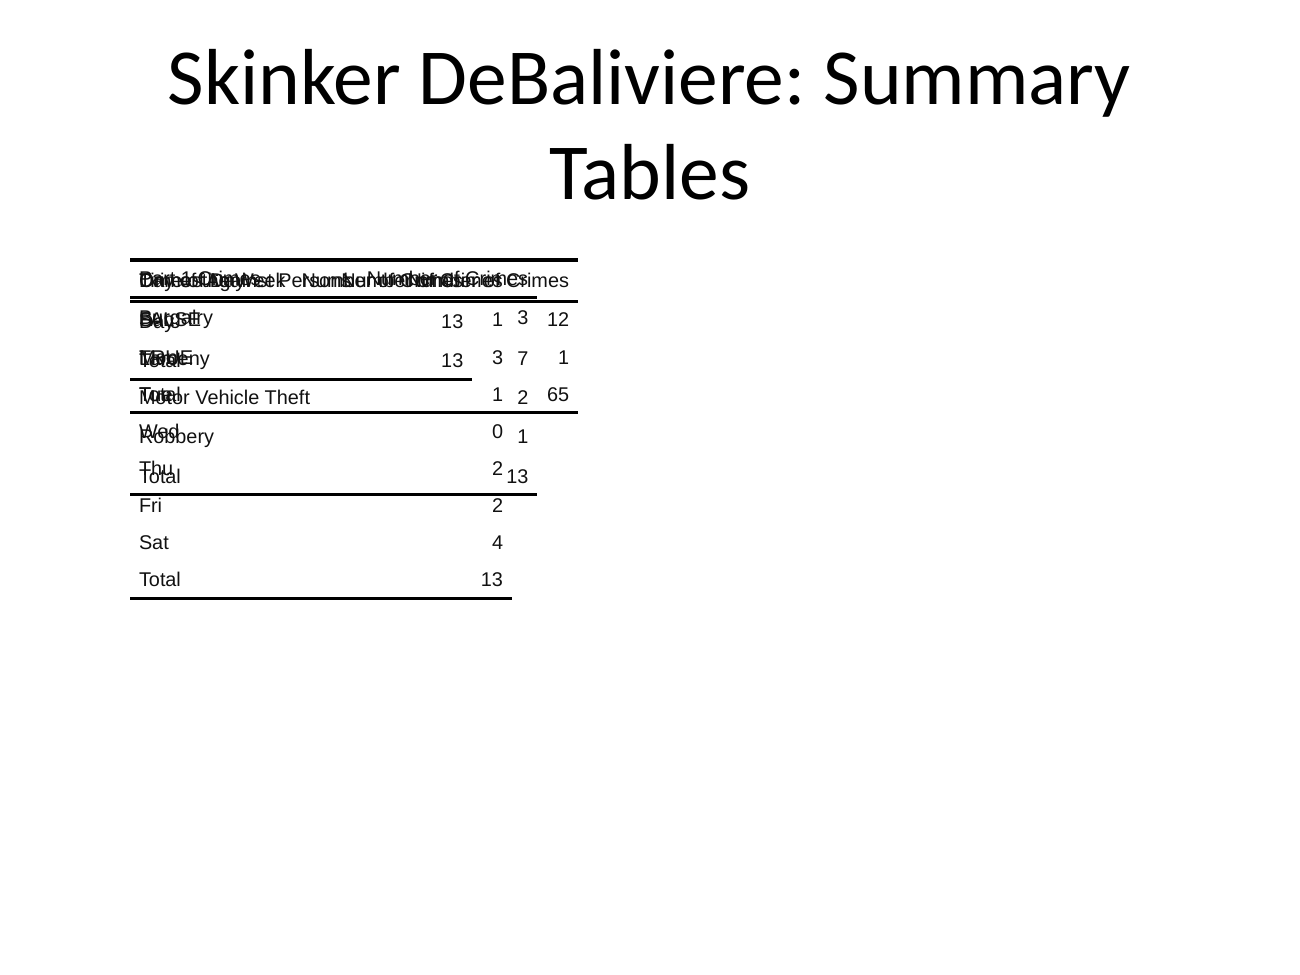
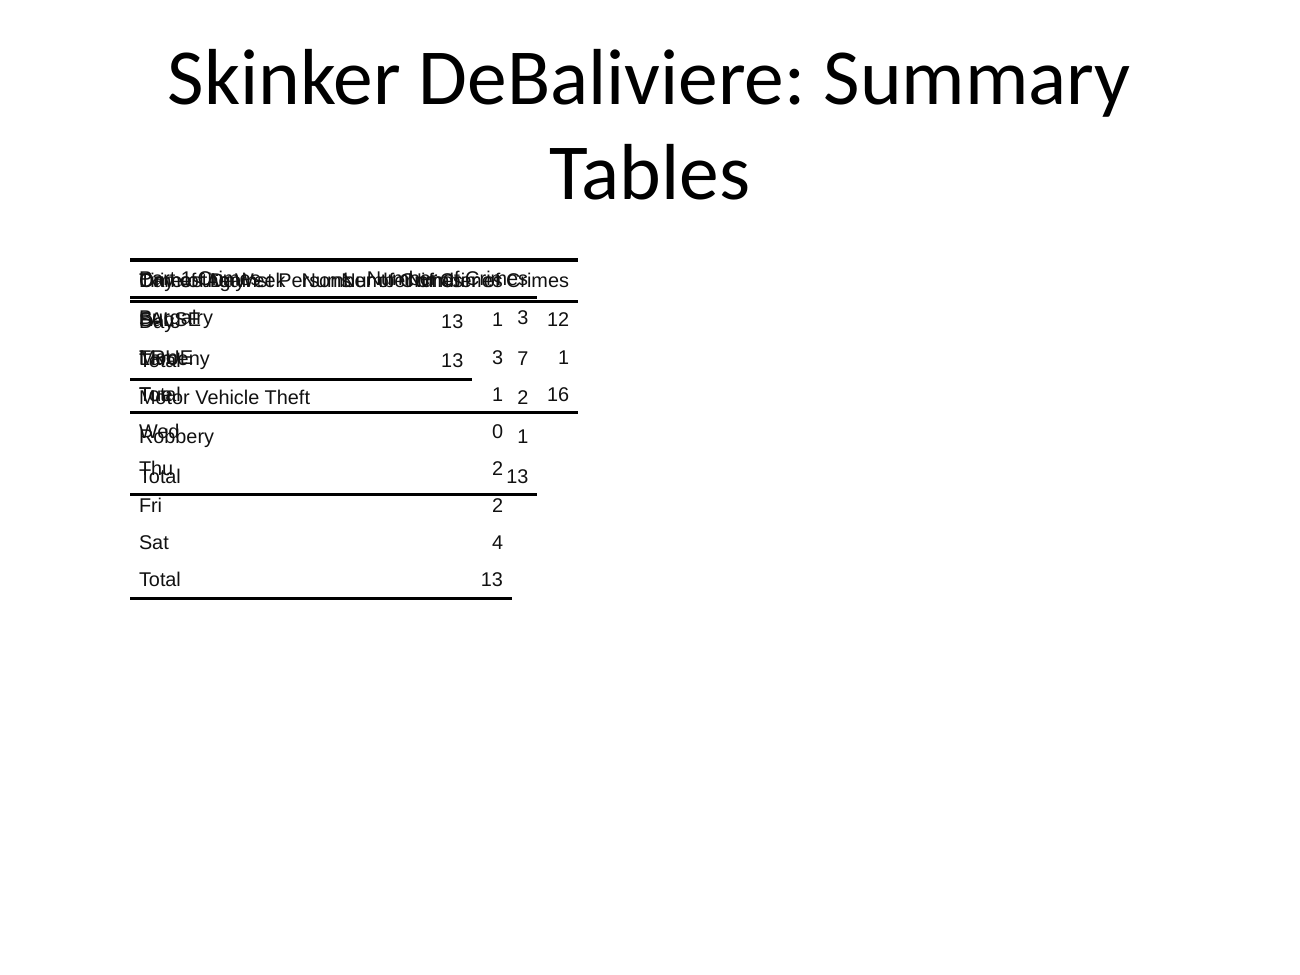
65: 65 -> 16 (558, 395)
